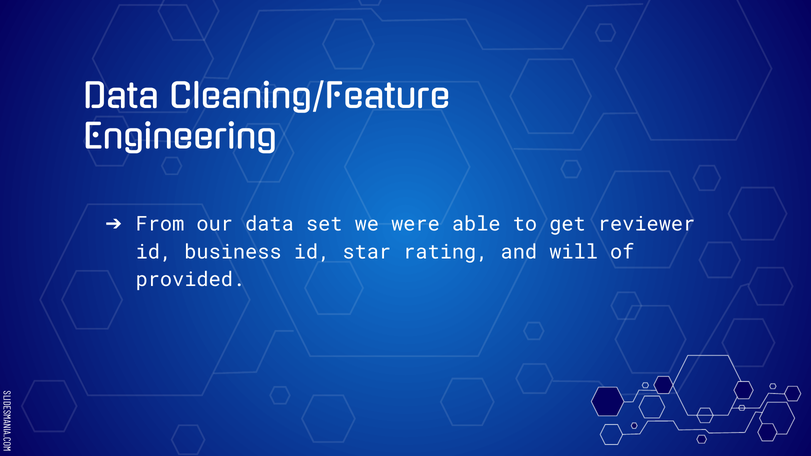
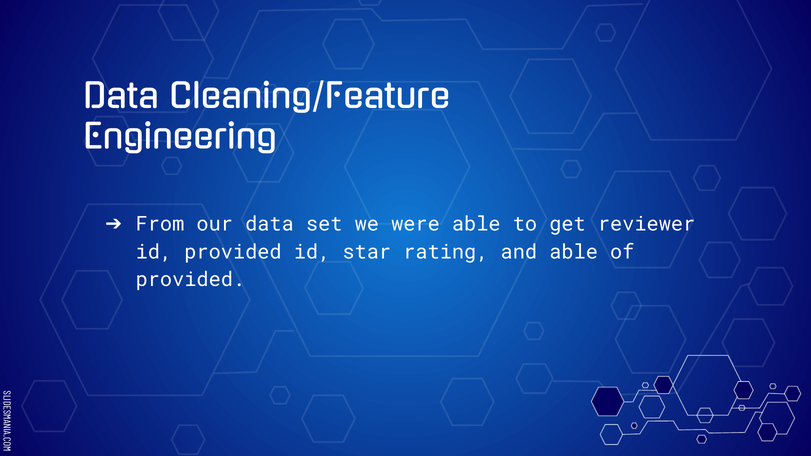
id business: business -> provided (233, 252)
and will: will -> able (574, 252)
